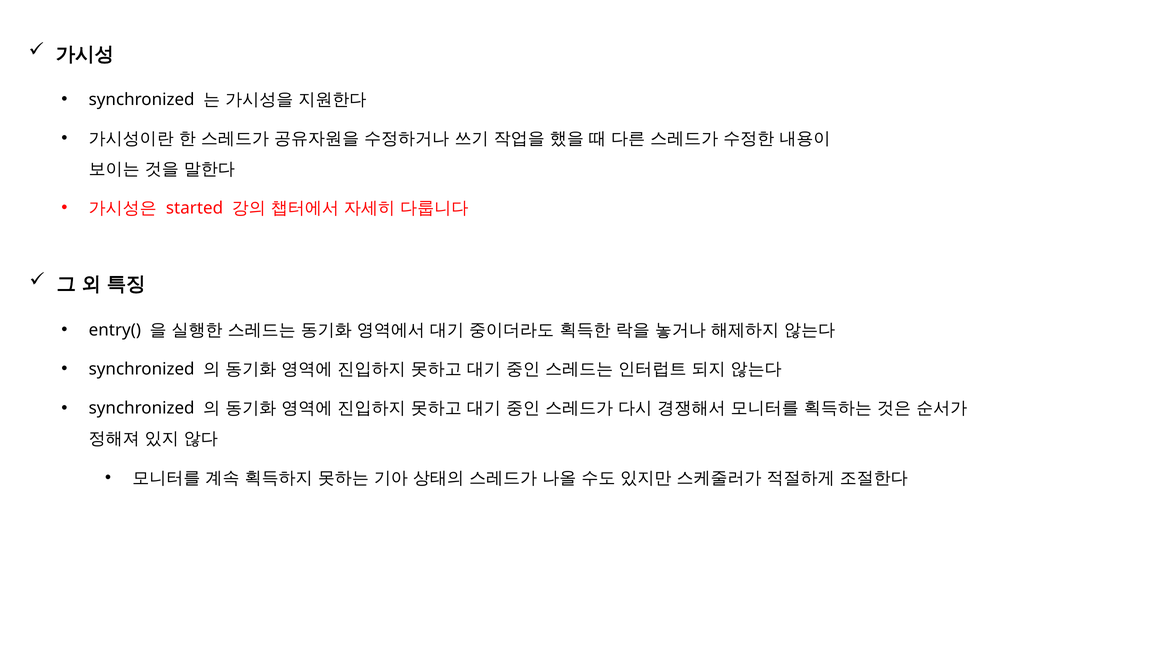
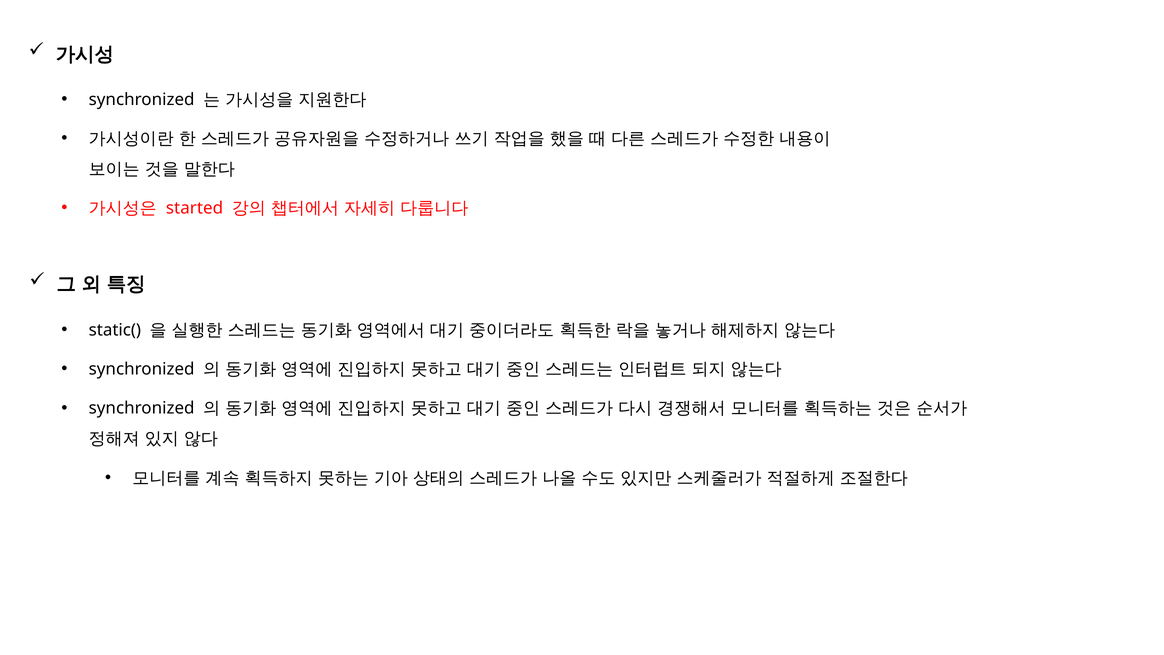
entry(: entry( -> static( (115, 330)
